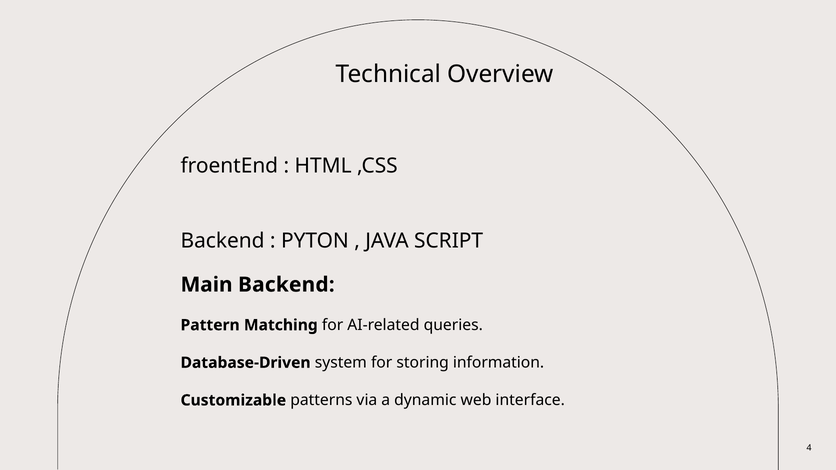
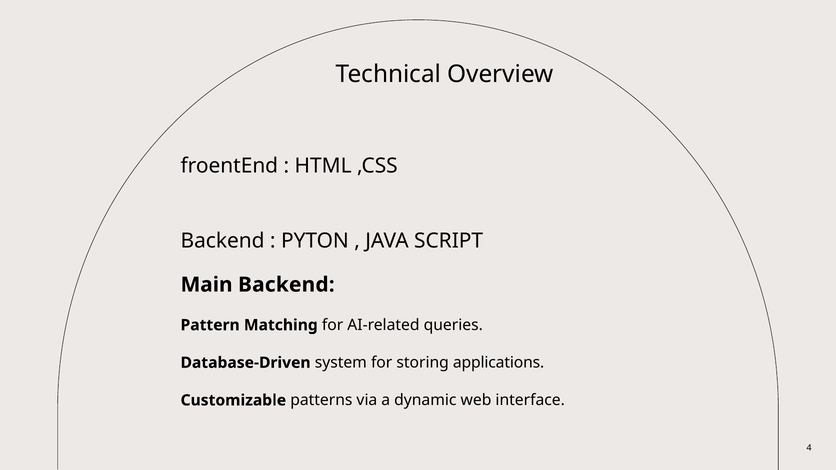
information: information -> applications (499, 363)
